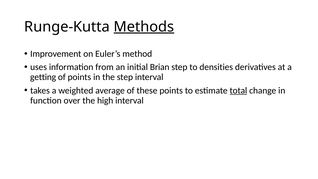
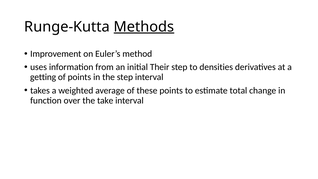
Brian: Brian -> Their (160, 67)
total underline: present -> none (238, 90)
high: high -> take (105, 100)
